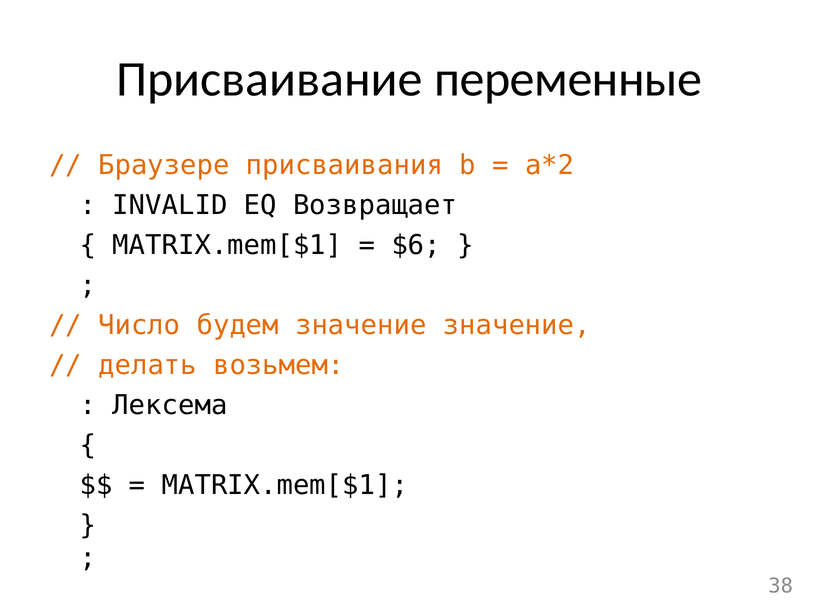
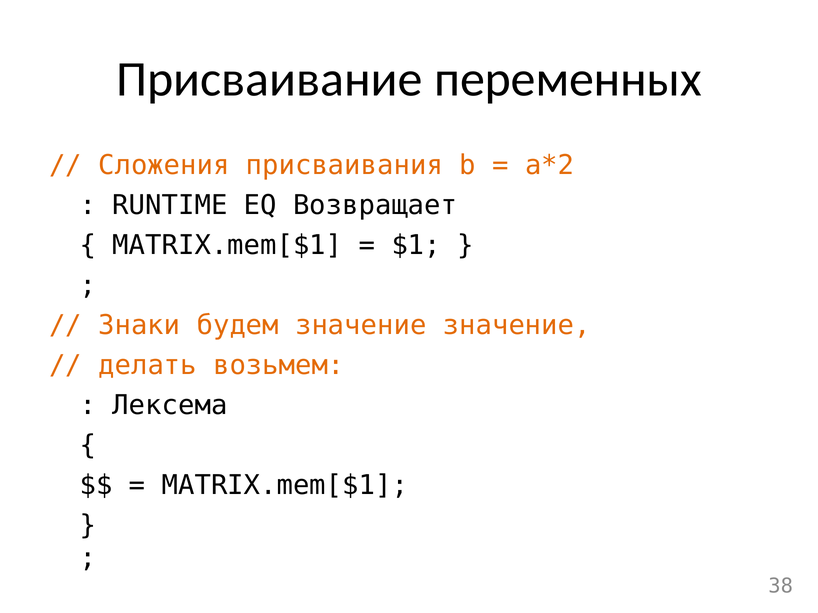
переменные: переменные -> переменных (568, 79)
Браузере: Браузере -> Сложения (164, 166)
INVALID: INVALID -> RUNTIME (170, 206)
$6: $6 -> $1 (416, 246)
Число: Число -> Знаки (139, 326)
